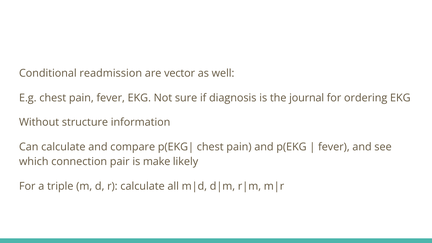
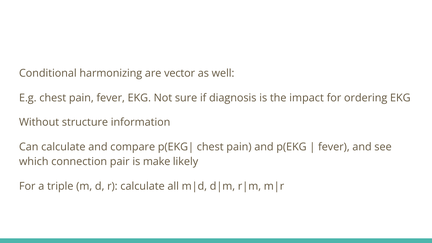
readmission: readmission -> harmonizing (111, 73)
journal: journal -> impact (307, 98)
